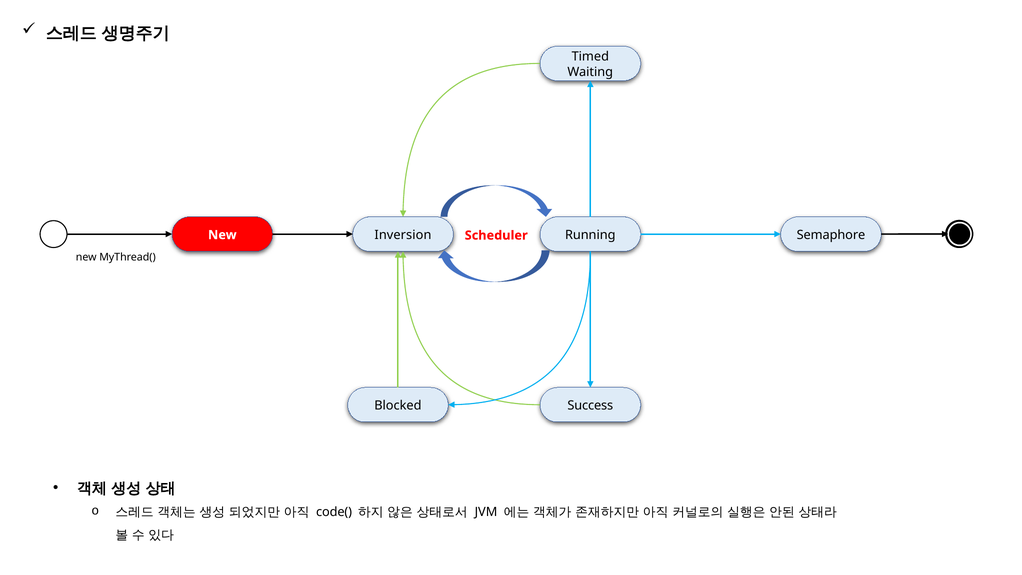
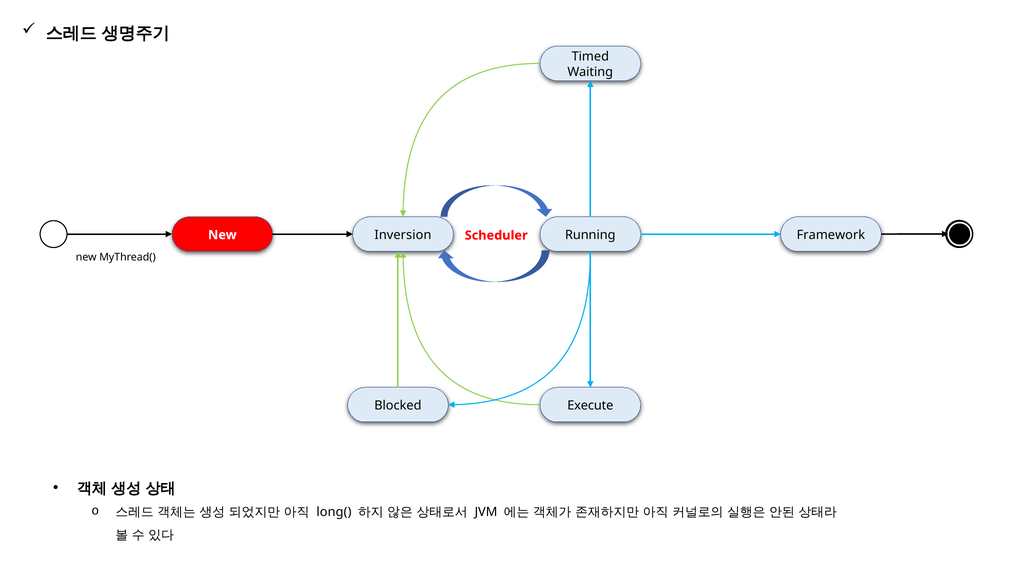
Semaphore: Semaphore -> Framework (831, 235)
Success: Success -> Execute (590, 405)
code(: code( -> long( (334, 512)
